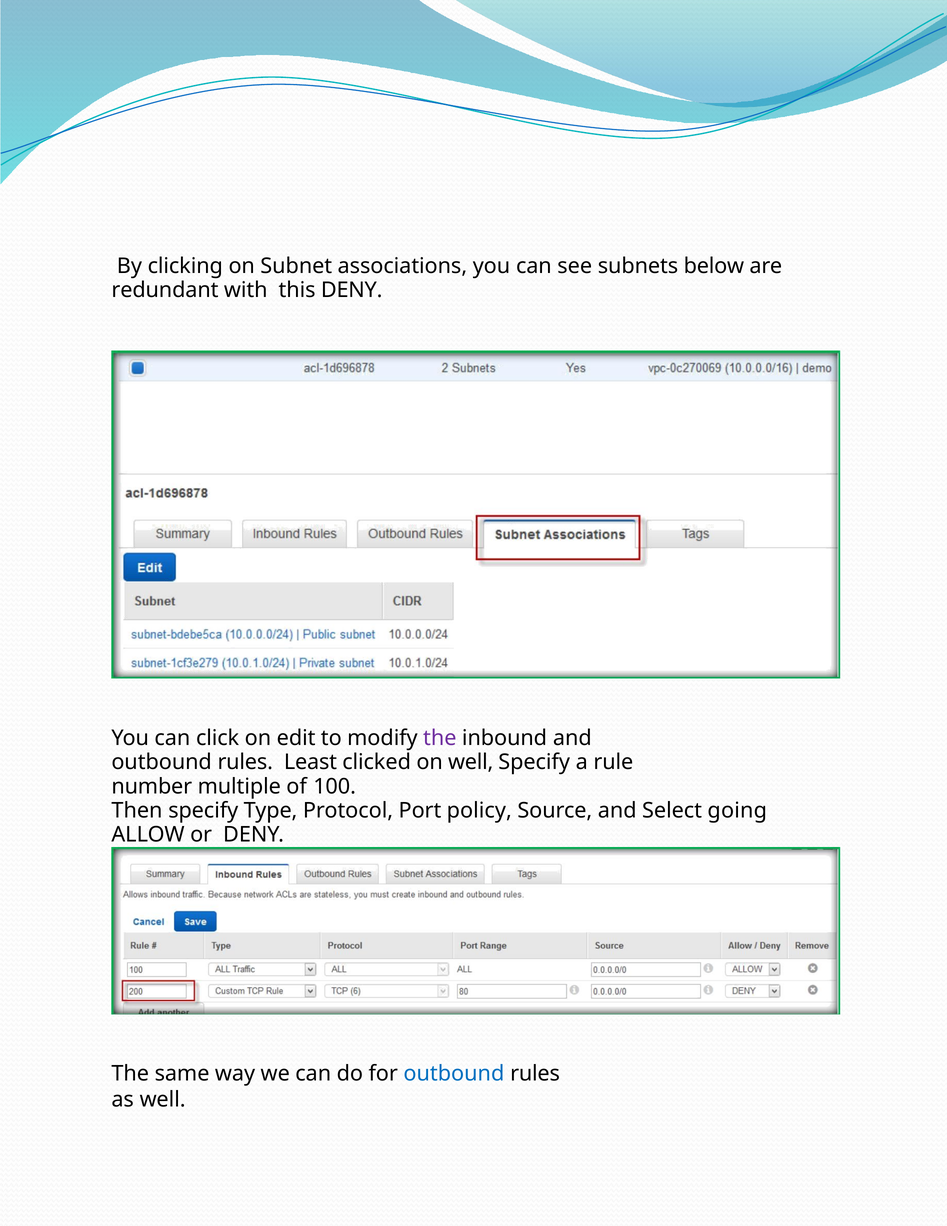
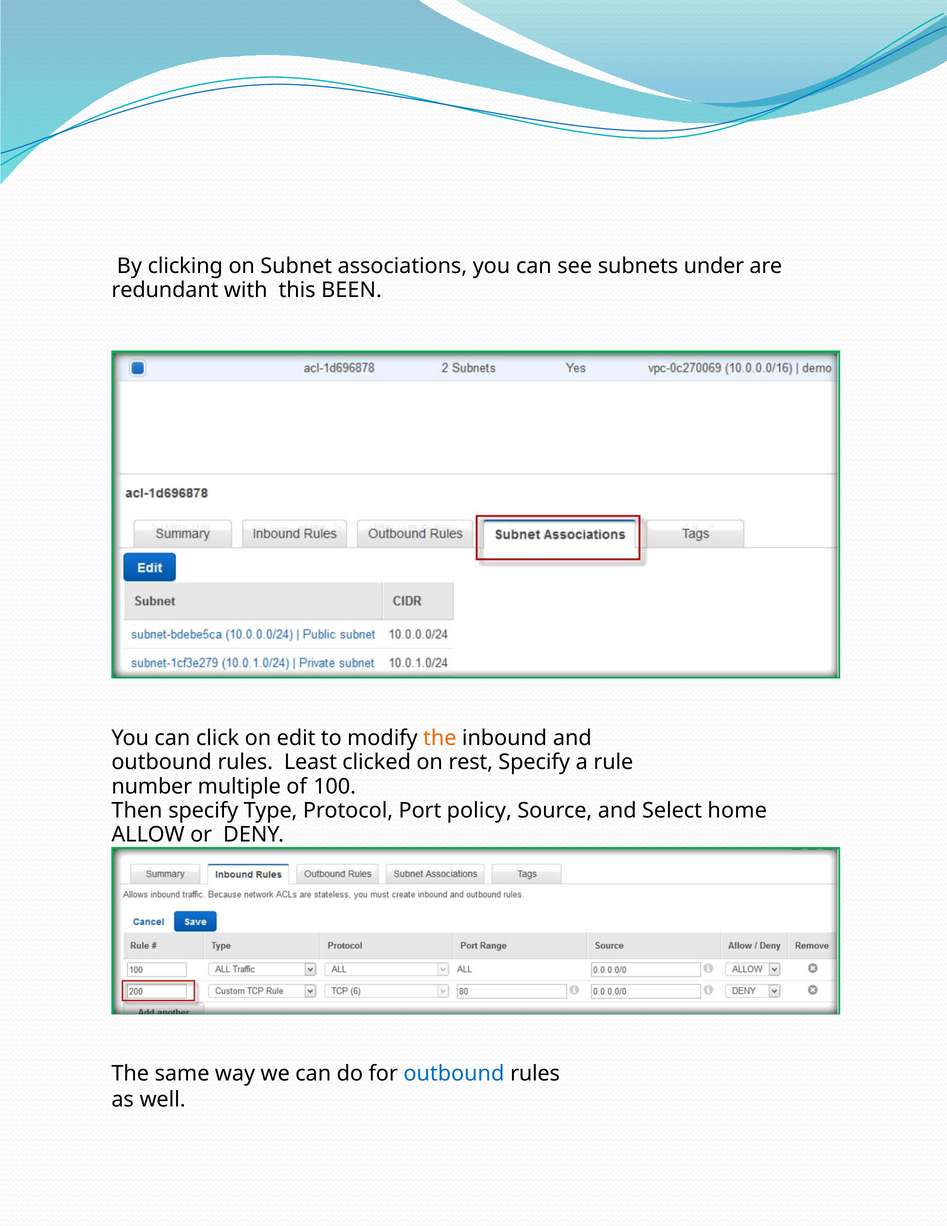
below: below -> under (714, 266)
this DENY: DENY -> BEEN (352, 290)
the colour: purple -> orange (440, 738)
on well: well -> rest (471, 762)
going: going -> home (737, 810)
